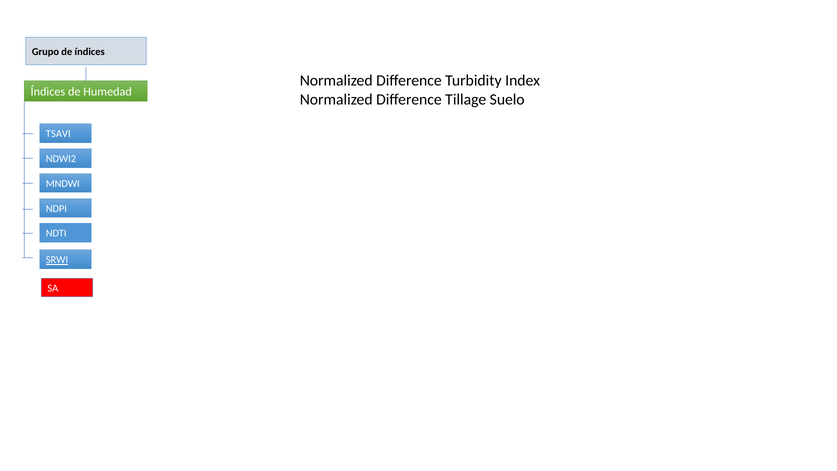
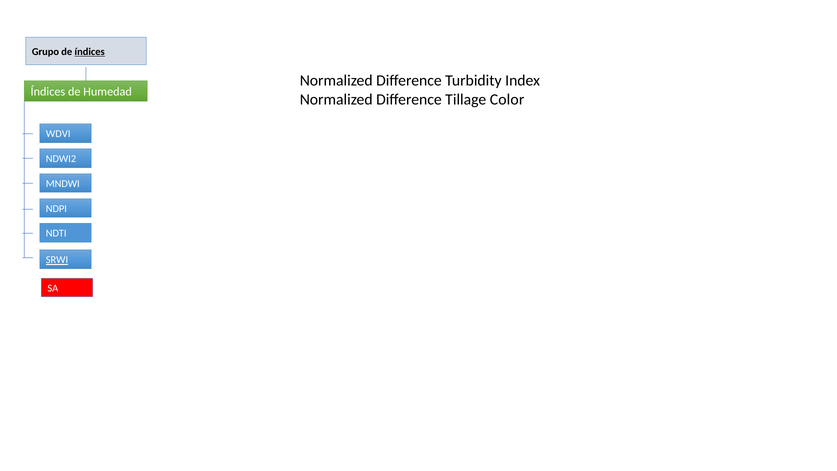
índices underline: none -> present (90, 52)
Suelo: Suelo -> Color (507, 99)
TSAVI: TSAVI -> WDVI (58, 134)
